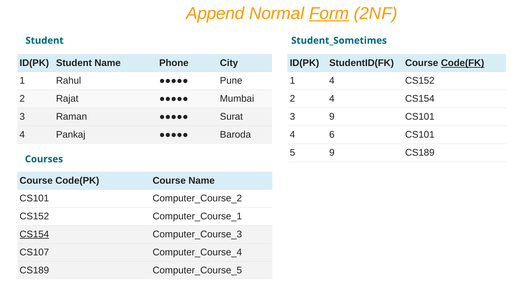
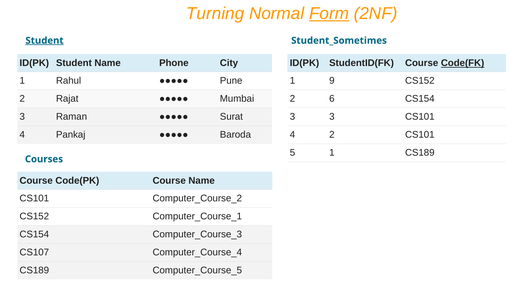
Append: Append -> Turning (215, 13)
Student underline: none -> present (45, 41)
1 4: 4 -> 9 (332, 81)
2 4: 4 -> 6 (332, 99)
3 9: 9 -> 3 (332, 117)
4 6: 6 -> 2 (332, 135)
5 9: 9 -> 1 (332, 153)
CS154 underline: present -> none (34, 234)
